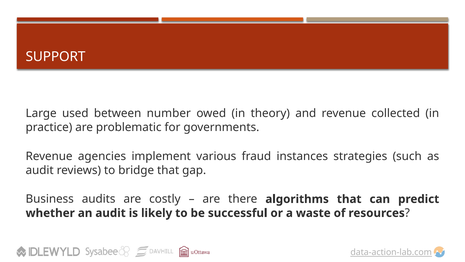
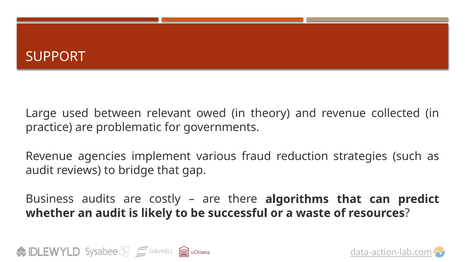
number: number -> relevant (169, 113)
instances: instances -> reduction (302, 156)
